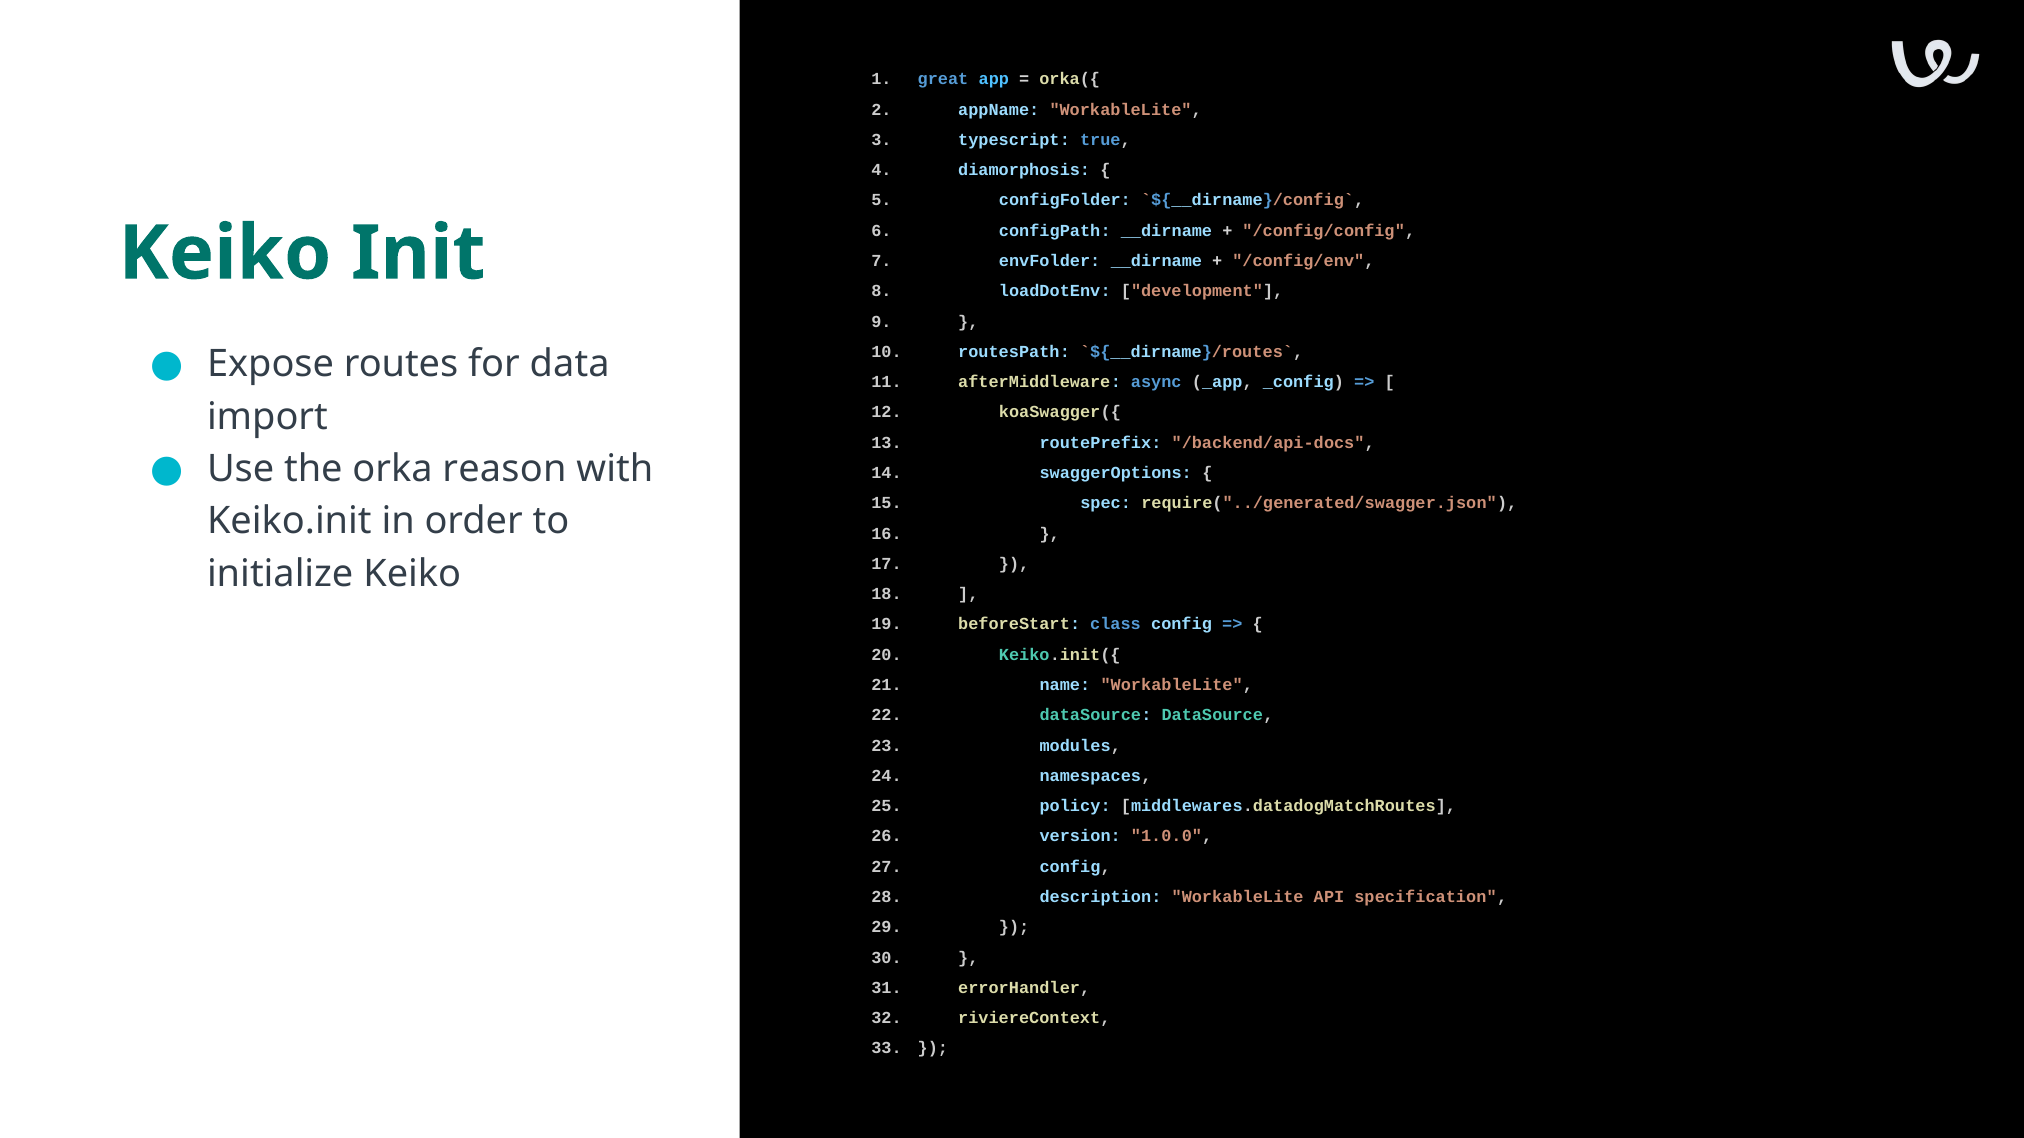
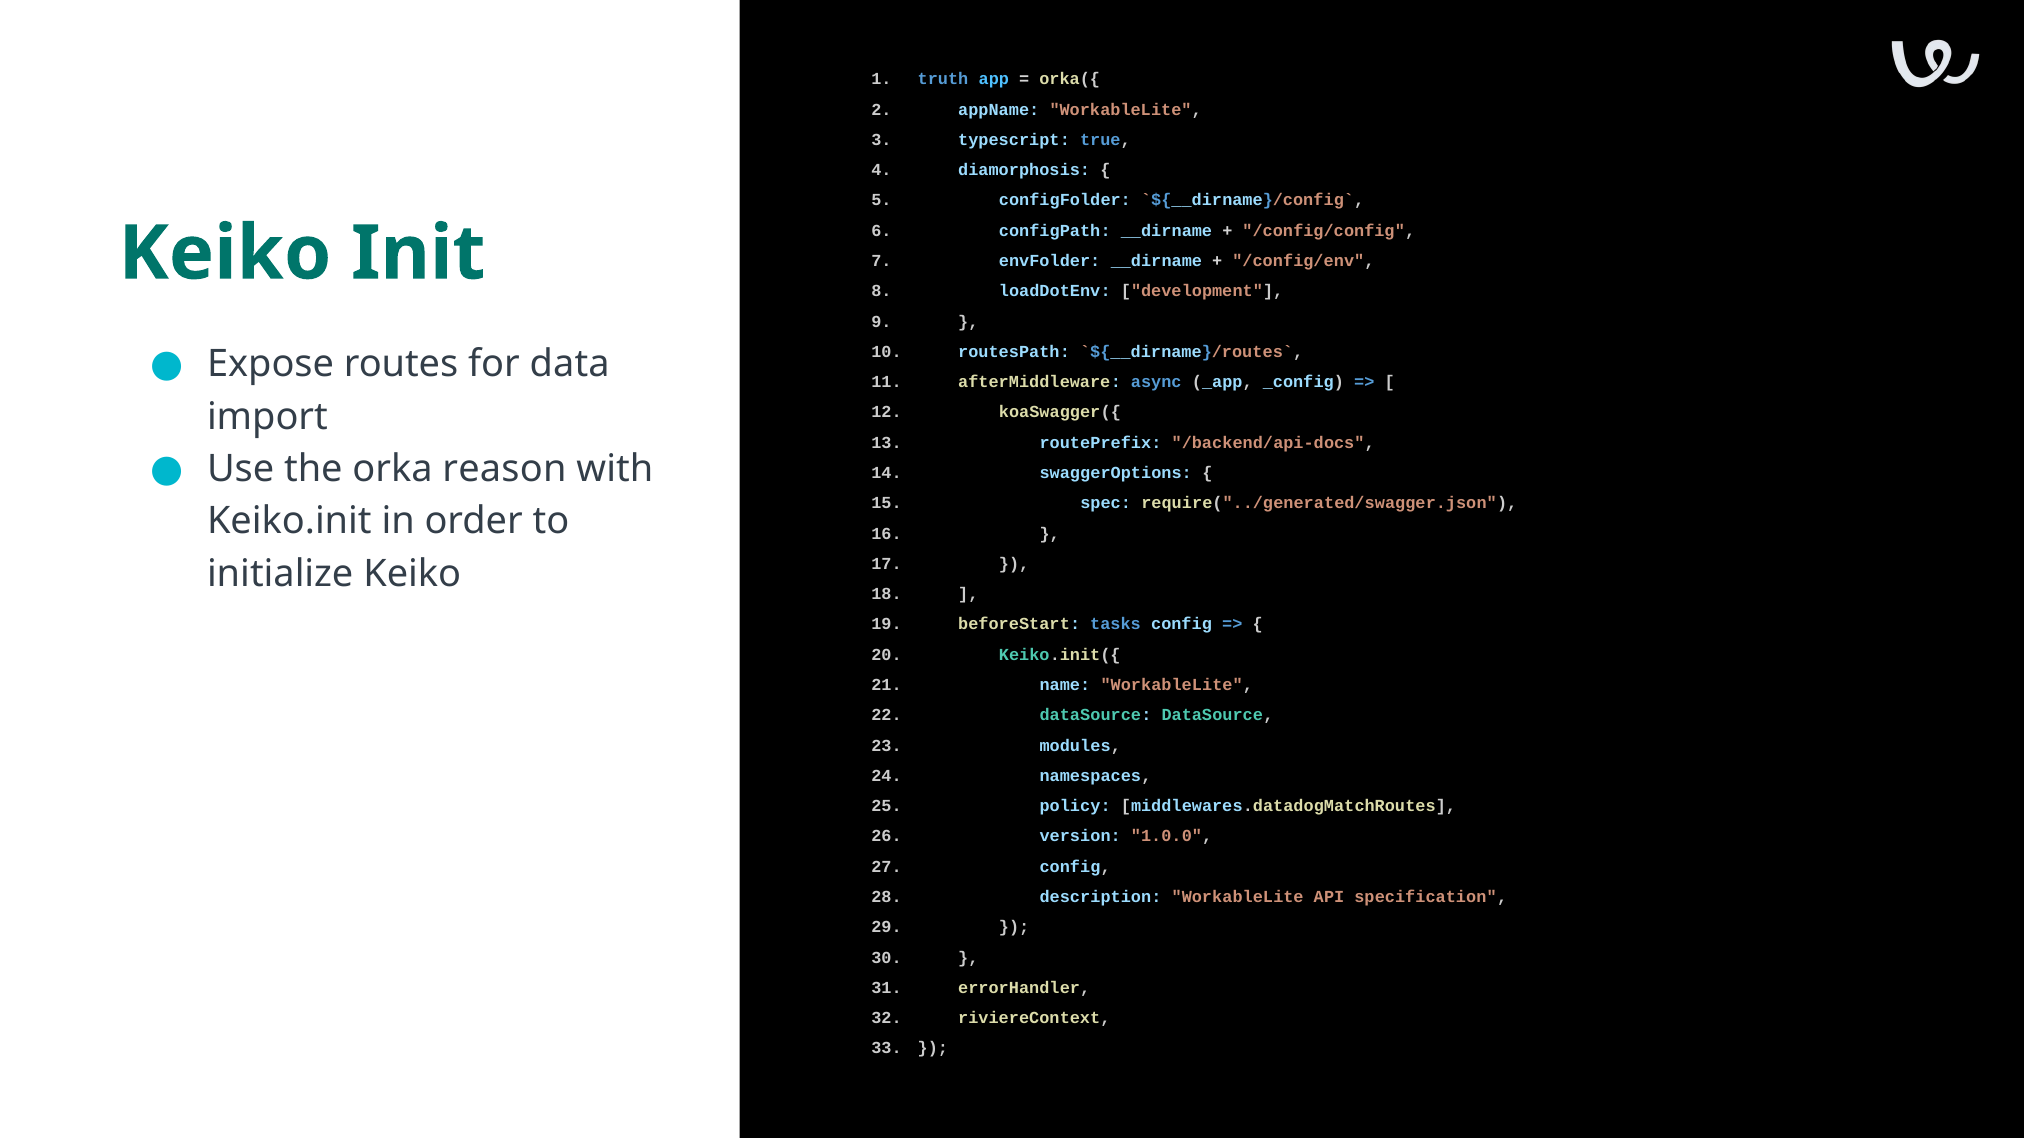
great: great -> truth (943, 79)
class: class -> tasks (1115, 625)
